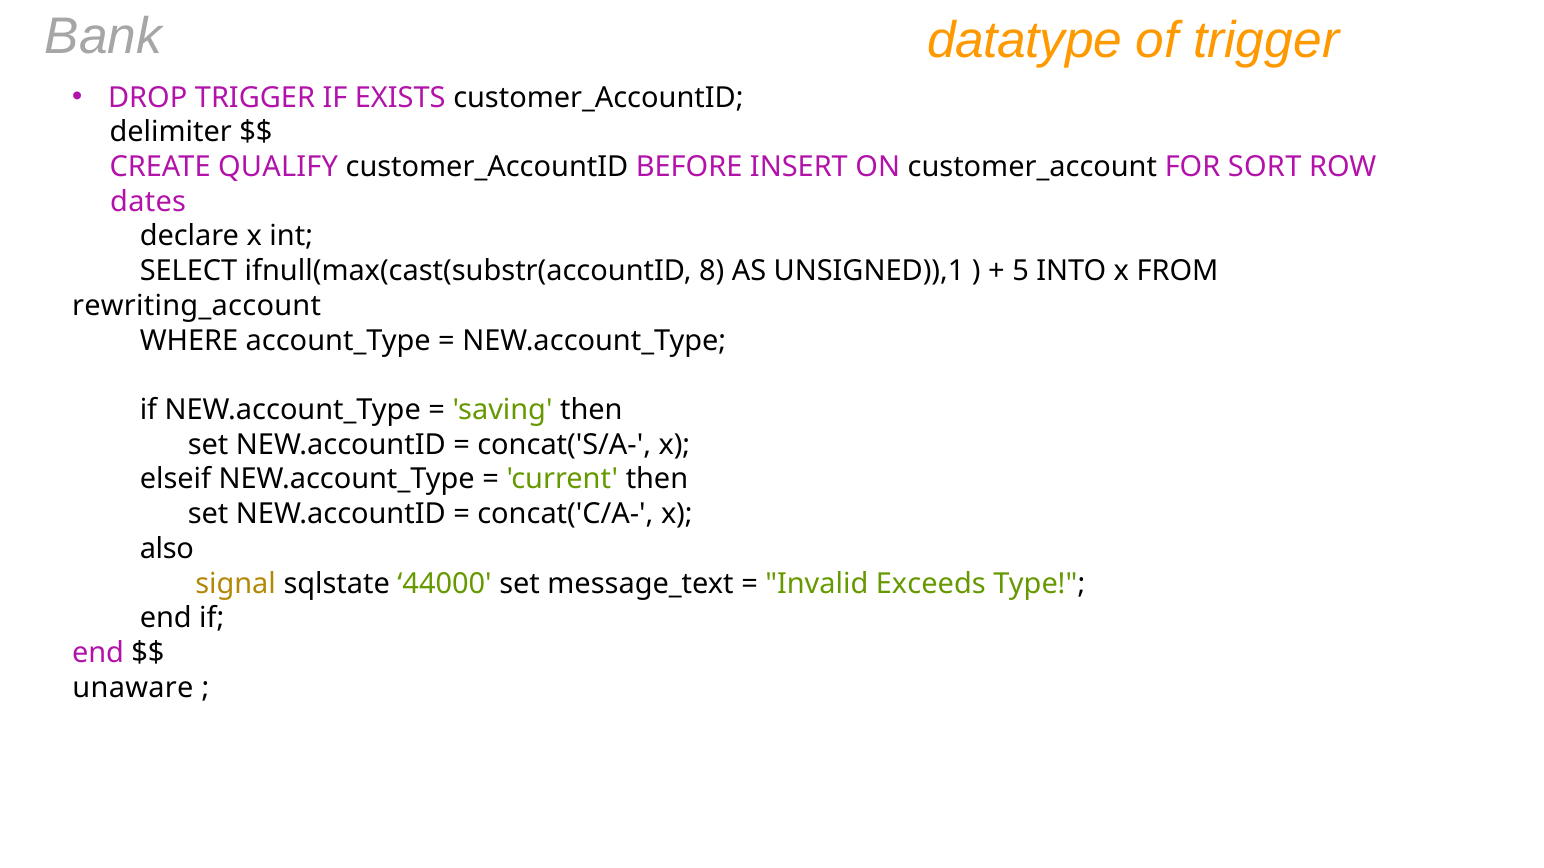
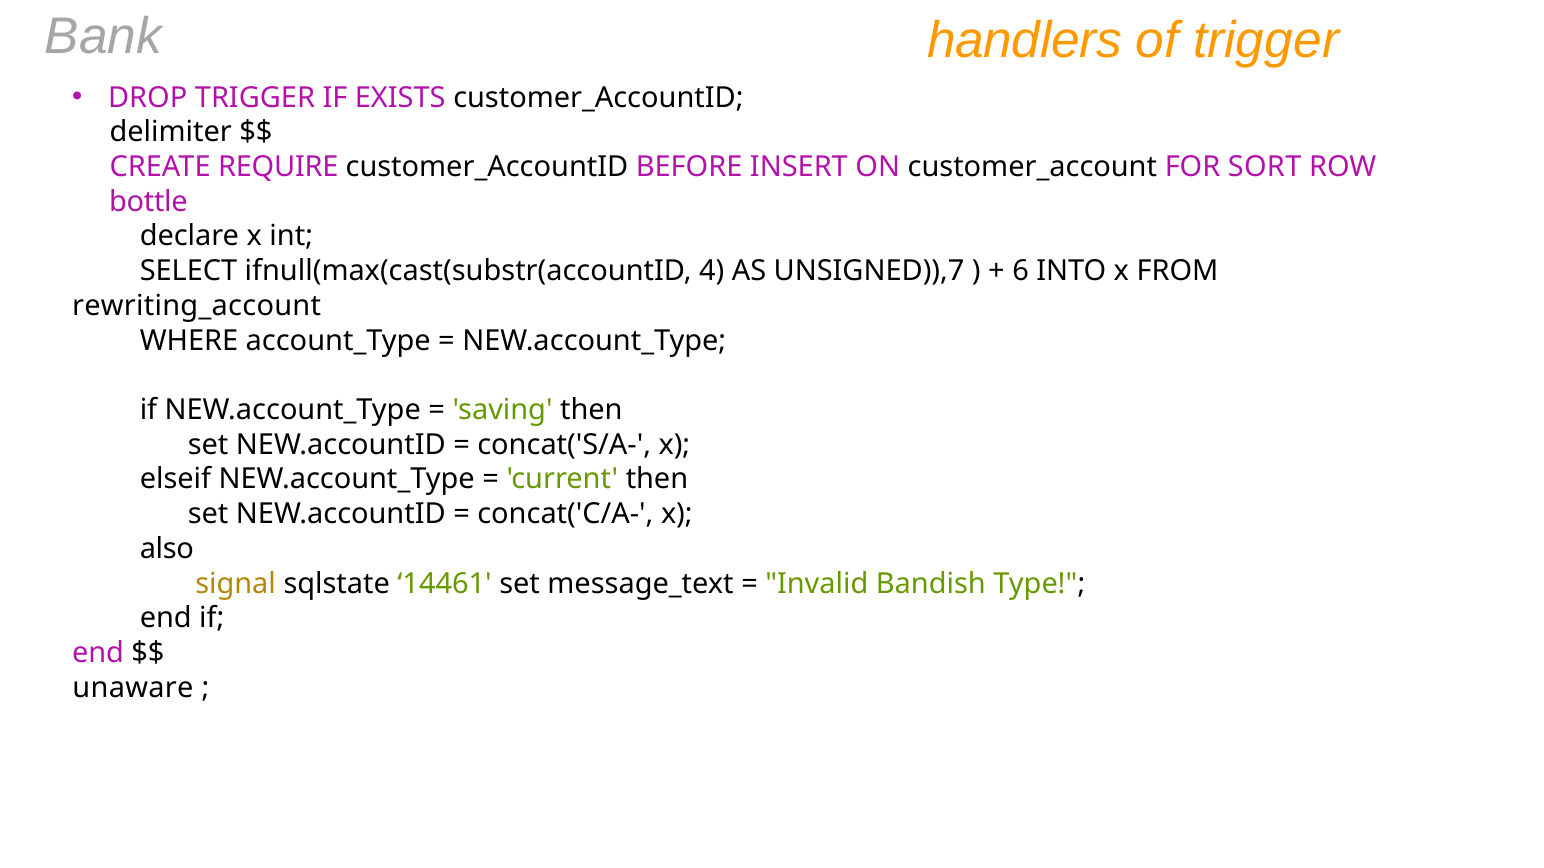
datatype: datatype -> handlers (1025, 40)
QUALIFY: QUALIFY -> REQUIRE (278, 167)
dates: dates -> bottle (148, 202)
8: 8 -> 4 (712, 271)
UNSIGNED)),1: UNSIGNED)),1 -> UNSIGNED)),7 (869, 271)
5: 5 -> 6 (1021, 271)
44000: 44000 -> 14461 (445, 584)
Exceeds: Exceeds -> Bandish (931, 584)
